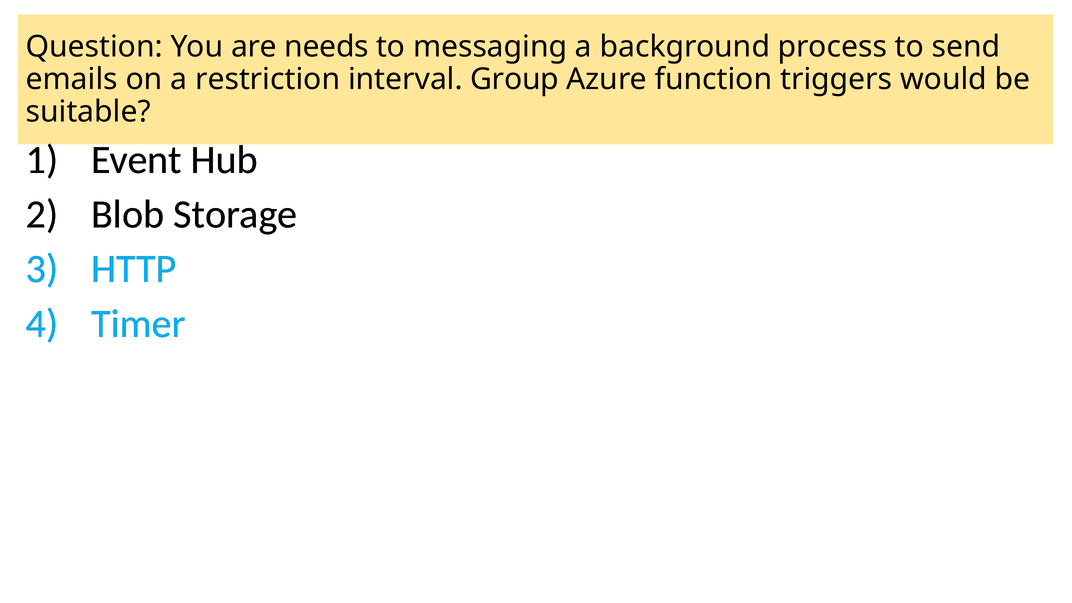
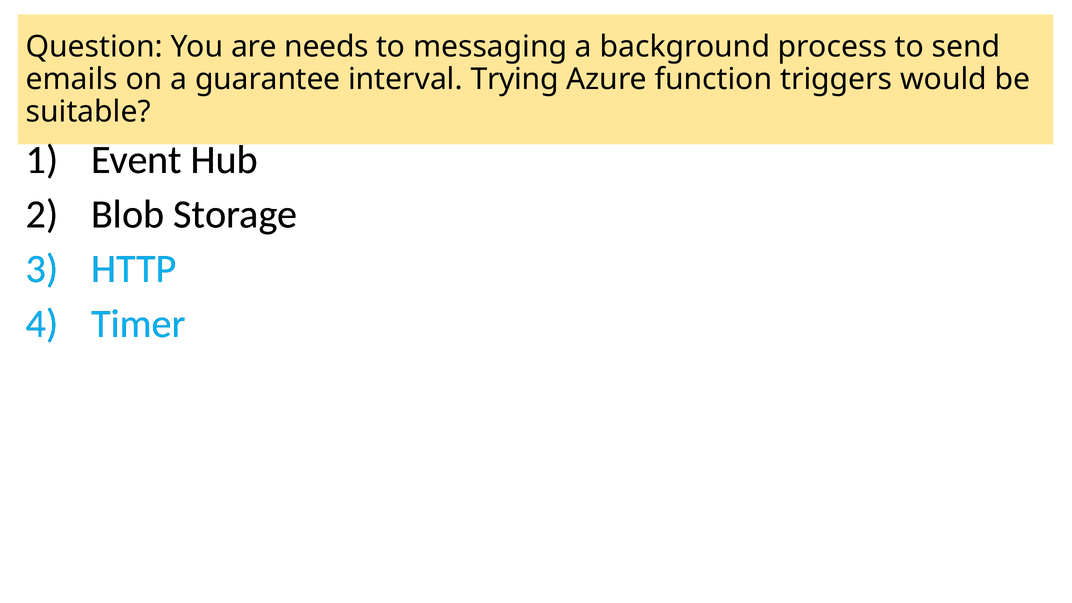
restriction: restriction -> guarantee (268, 79)
Group: Group -> Trying (515, 79)
